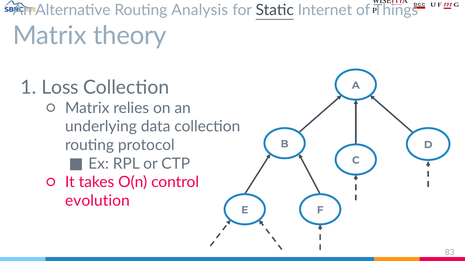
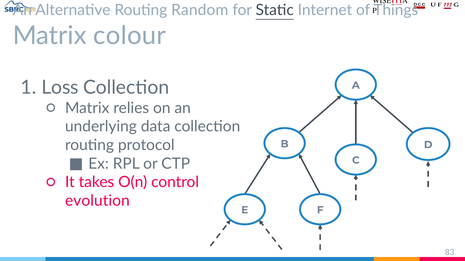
Analysis: Analysis -> Random (200, 10)
theory: theory -> colour (130, 36)
